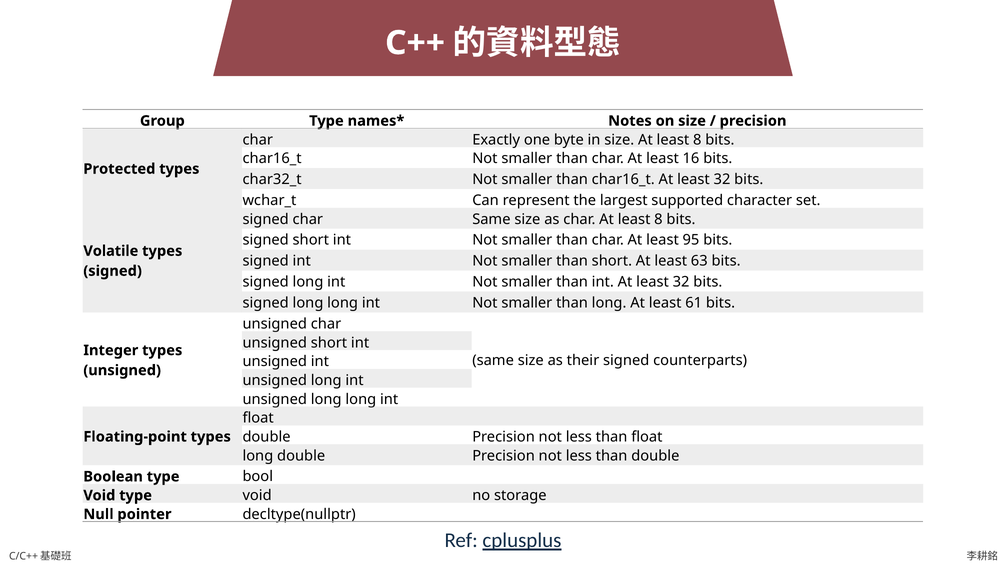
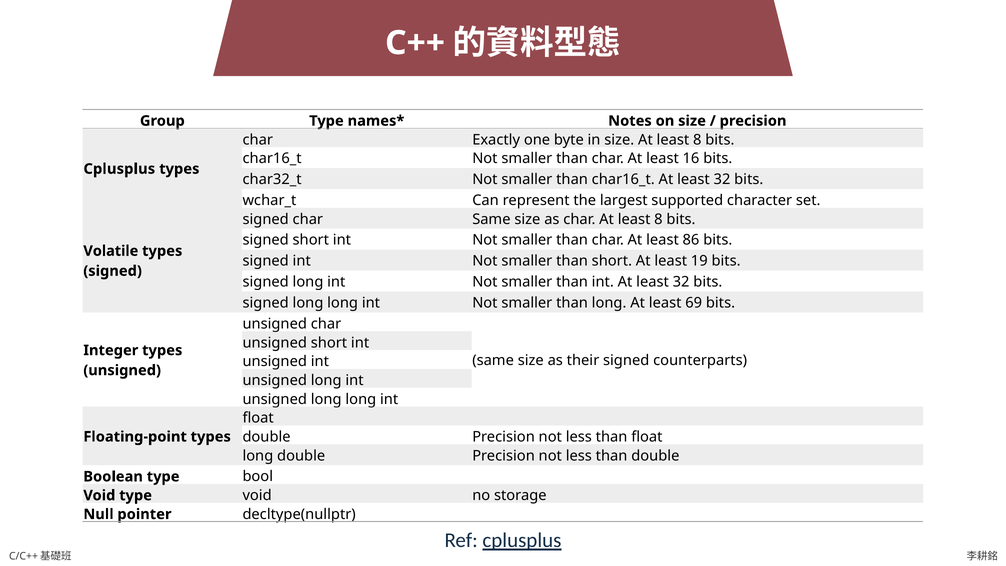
Protected: Protected -> Cplusplus (119, 169)
95: 95 -> 86 (691, 240)
63: 63 -> 19 (699, 261)
61: 61 -> 69 (694, 303)
